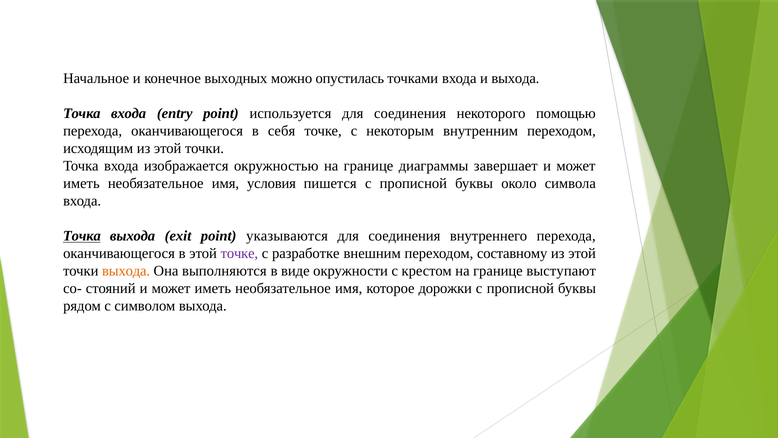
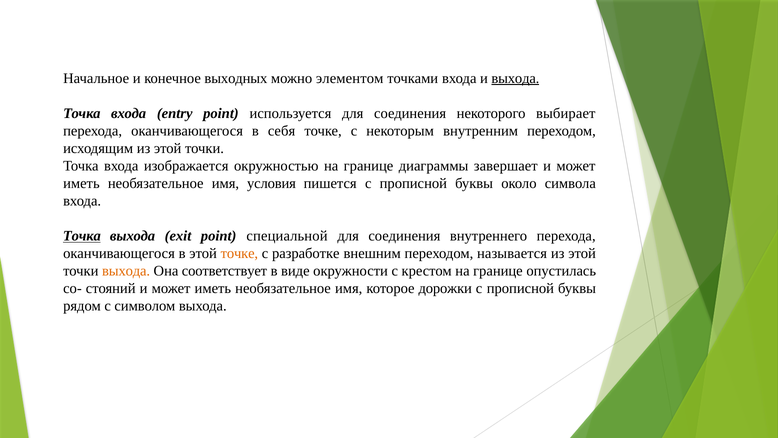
опустилась: опустилась -> элементом (350, 78)
выхода underline: none -> present (515, 78)
помощью: помощью -> выбирает (566, 113)
указываются: указываются -> специальной (287, 236)
точке colour: purple -> orange (239, 253)
составному: составному -> называется (512, 253)
выполняются: выполняются -> соответствует (224, 271)
выступают: выступают -> опустилась (561, 271)
